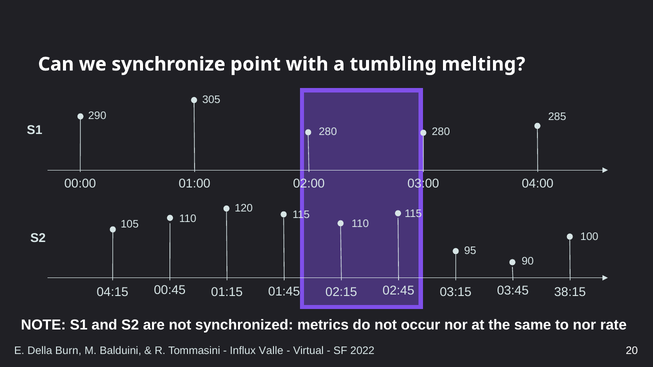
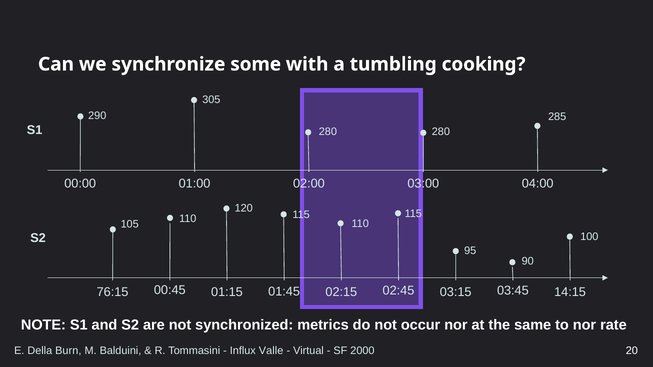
point: point -> some (256, 64)
melting: melting -> cooking (484, 64)
04:15: 04:15 -> 76:15 (113, 292)
38:15: 38:15 -> 14:15 (570, 292)
2022: 2022 -> 2000 (362, 351)
